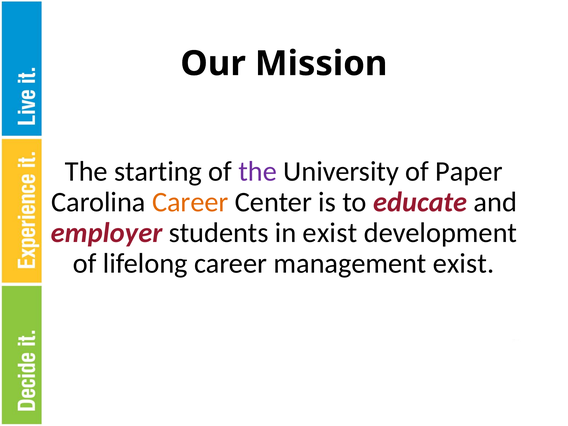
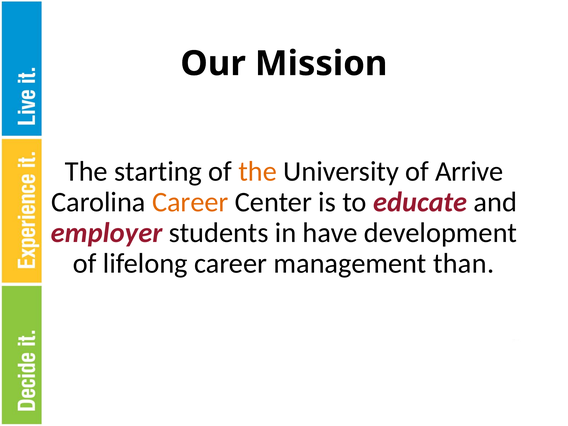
the colour: purple -> orange (258, 171)
Paper: Paper -> Arrive (469, 171)
in exist: exist -> have (330, 233)
management exist: exist -> than (464, 263)
